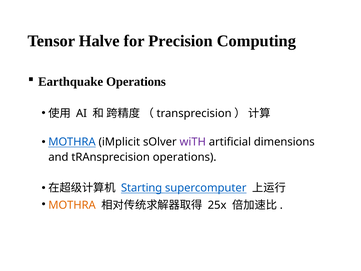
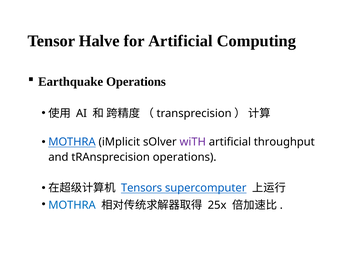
for Precision: Precision -> Artificial (180, 41)
dimensions: dimensions -> throughput (284, 142)
Starting: Starting -> Tensors (142, 188)
MOTHRA colour: orange -> blue (72, 205)
